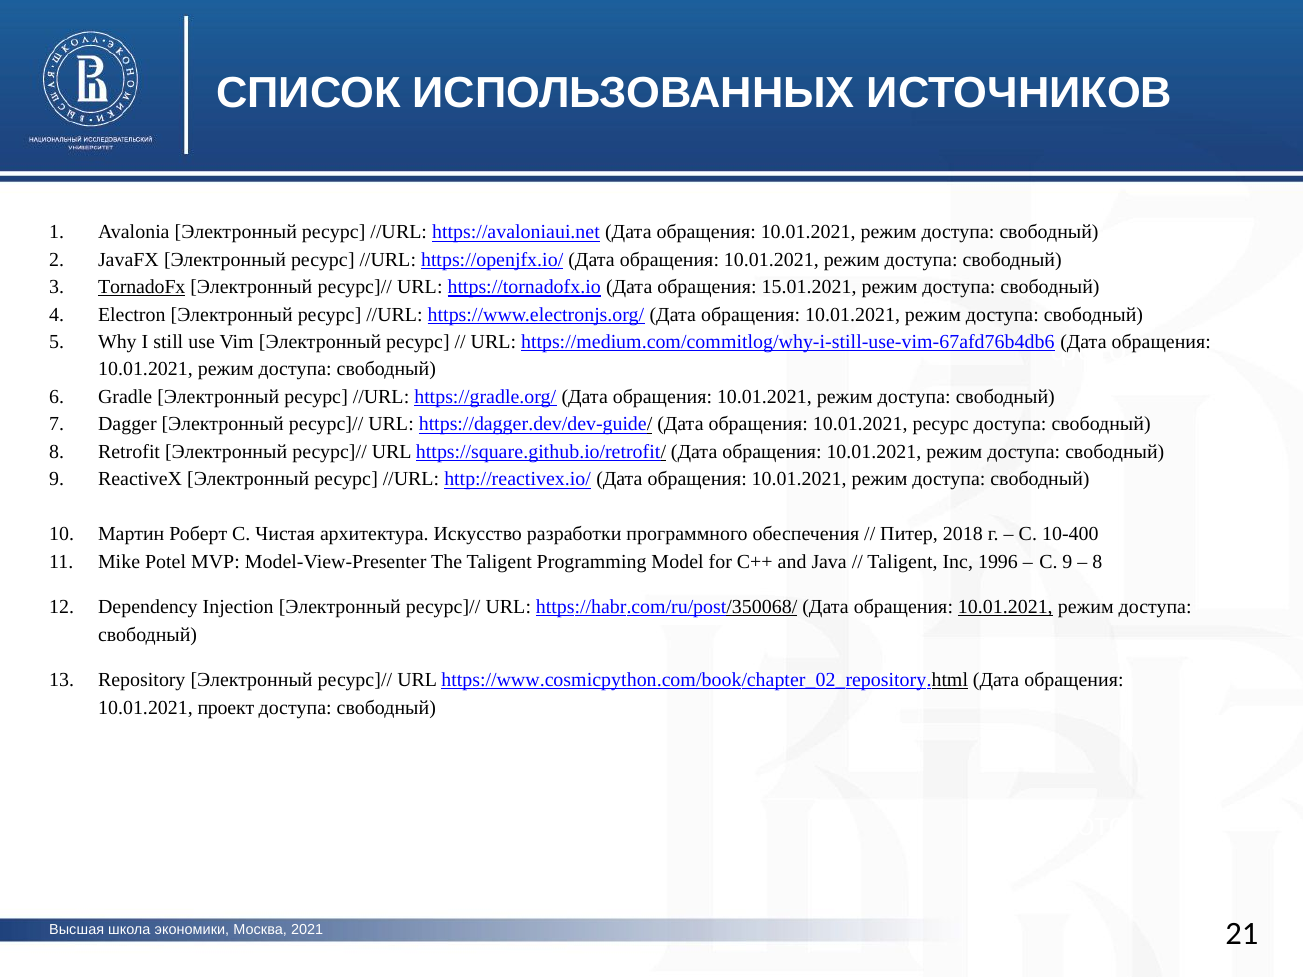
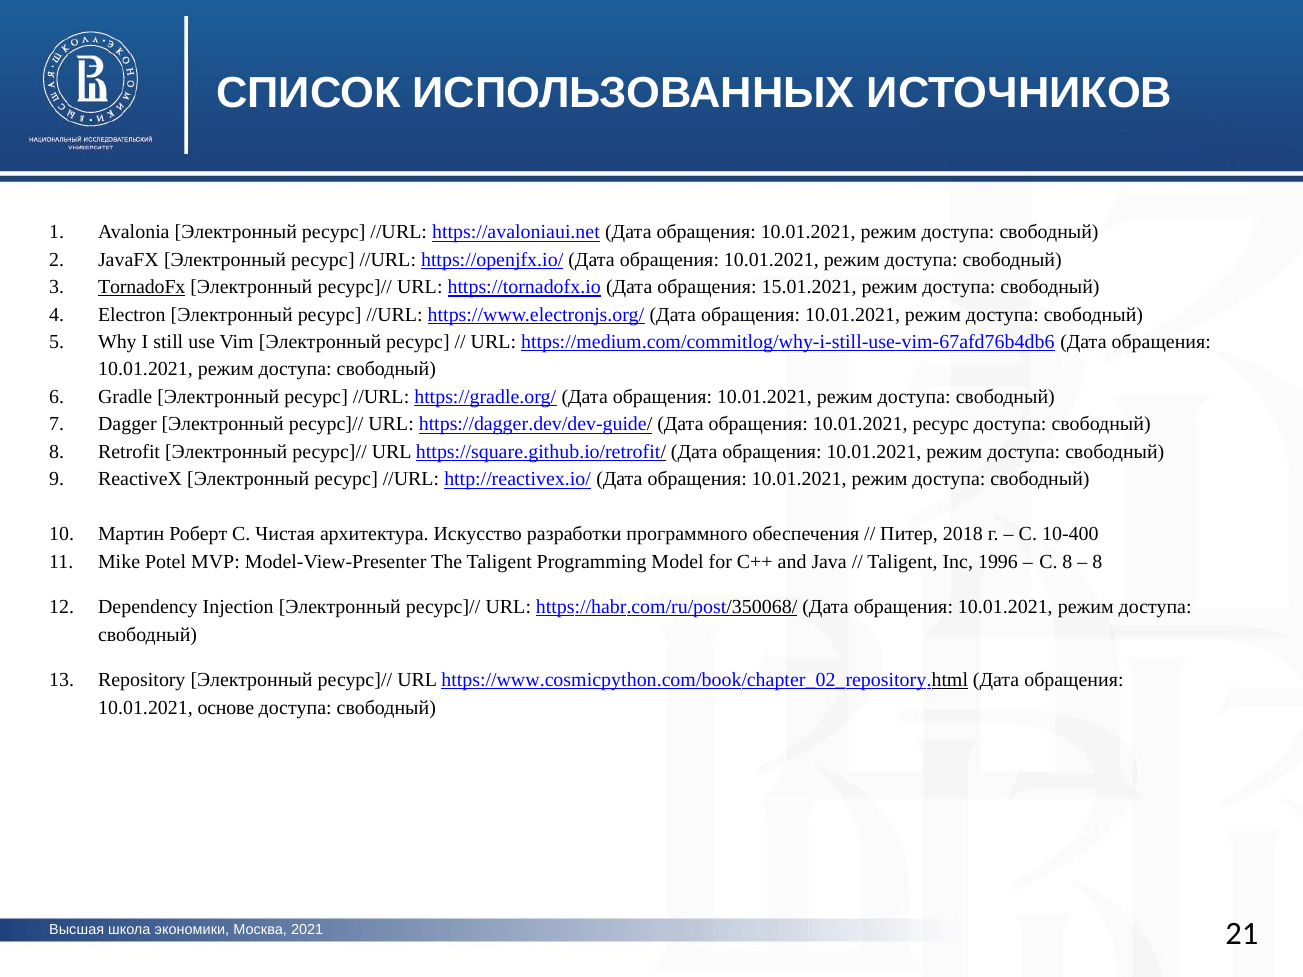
С 9: 9 -> 8 (1067, 562)
10.01.2021 underline: present -> none (1005, 607)
проект: проект -> основе (226, 708)
